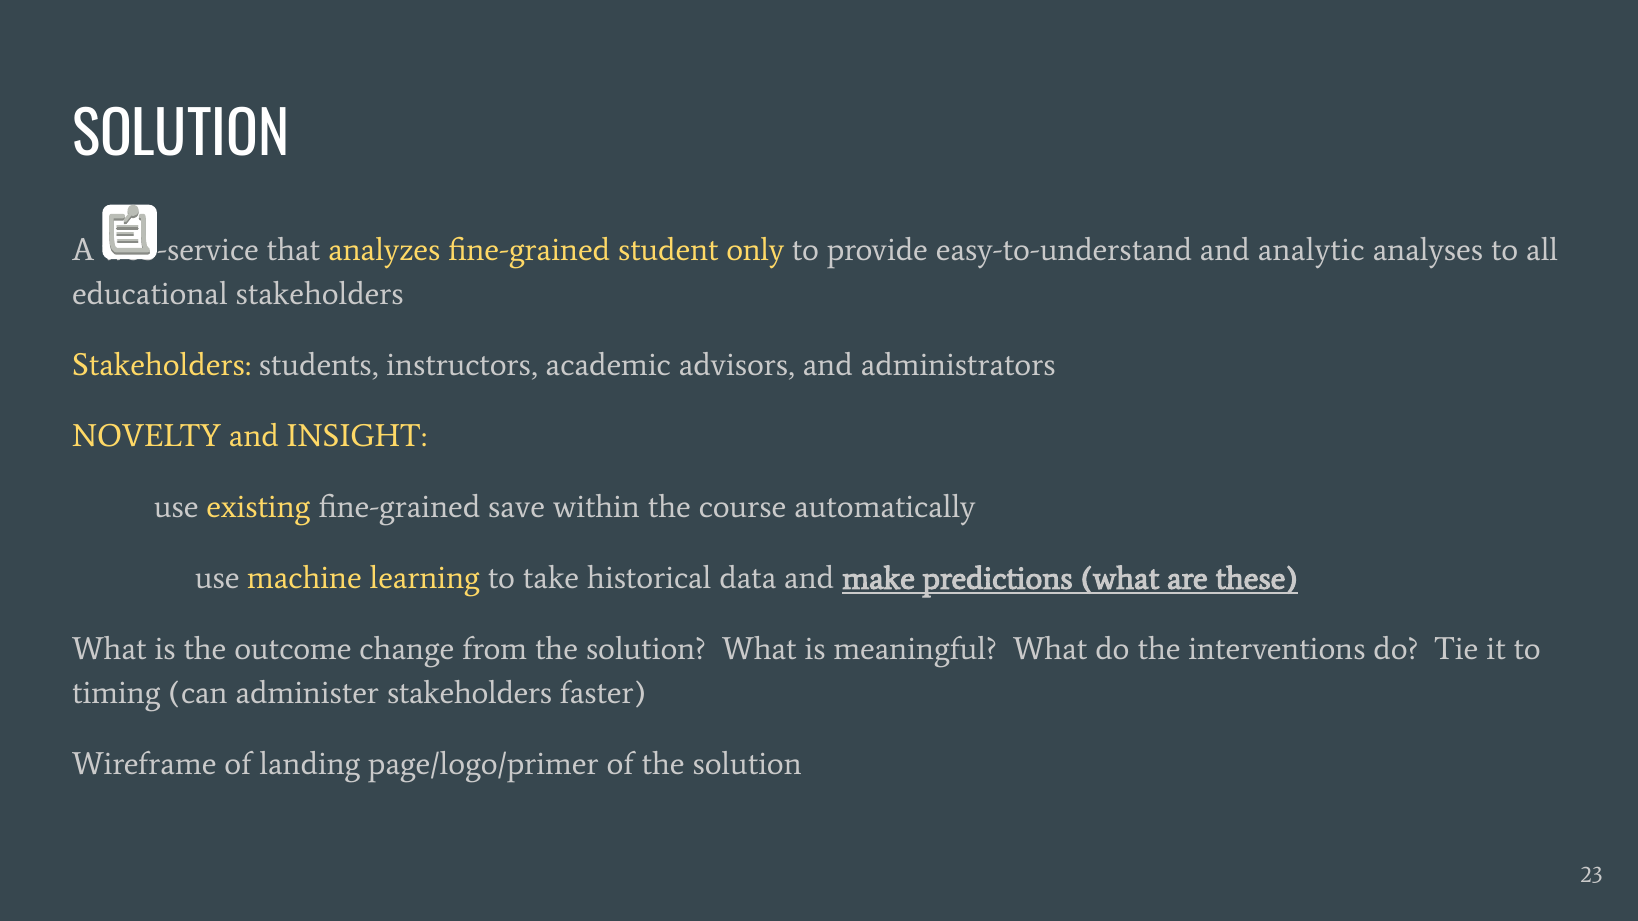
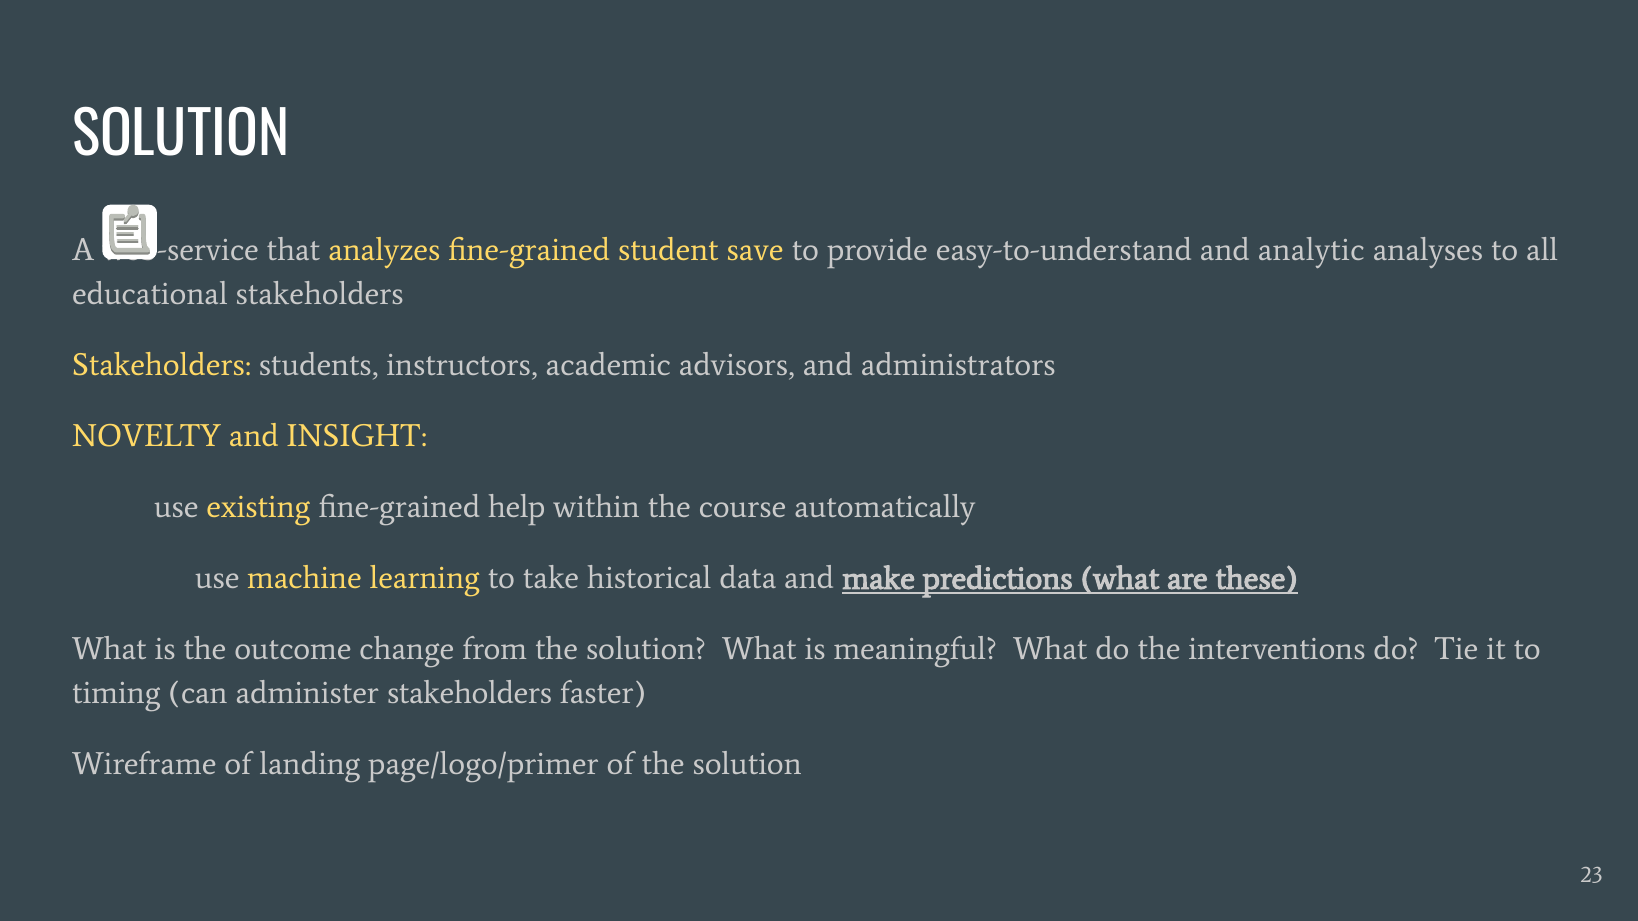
only: only -> save (755, 250)
save: save -> help (517, 507)
